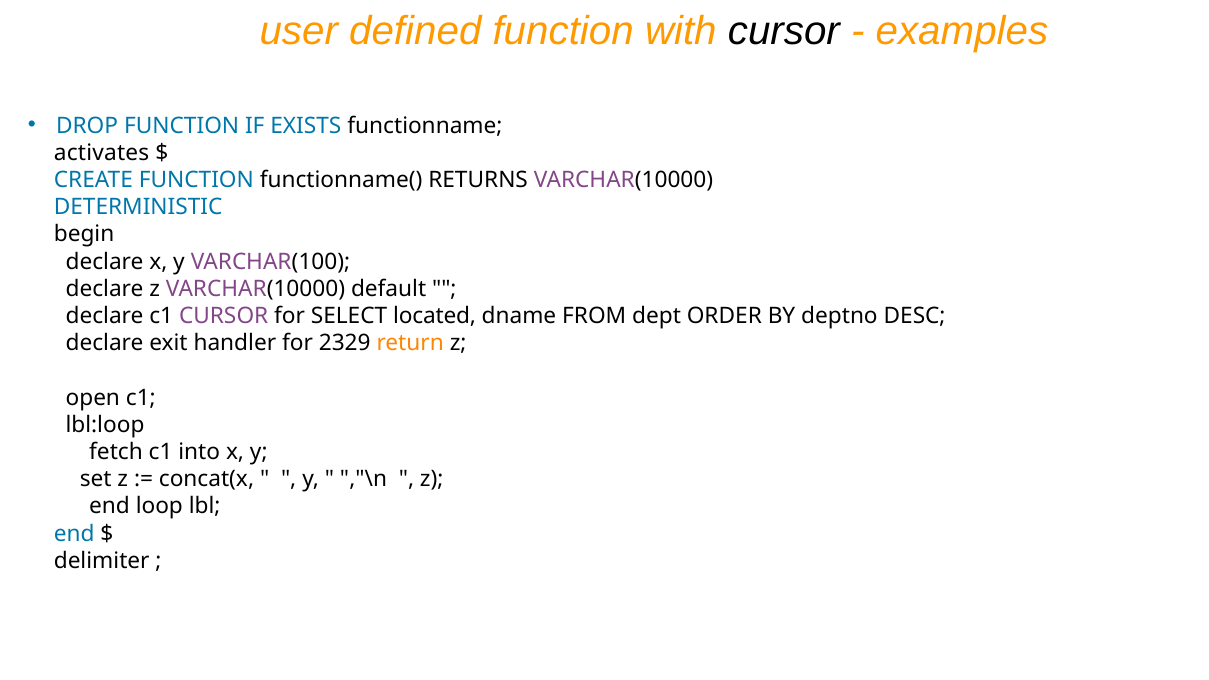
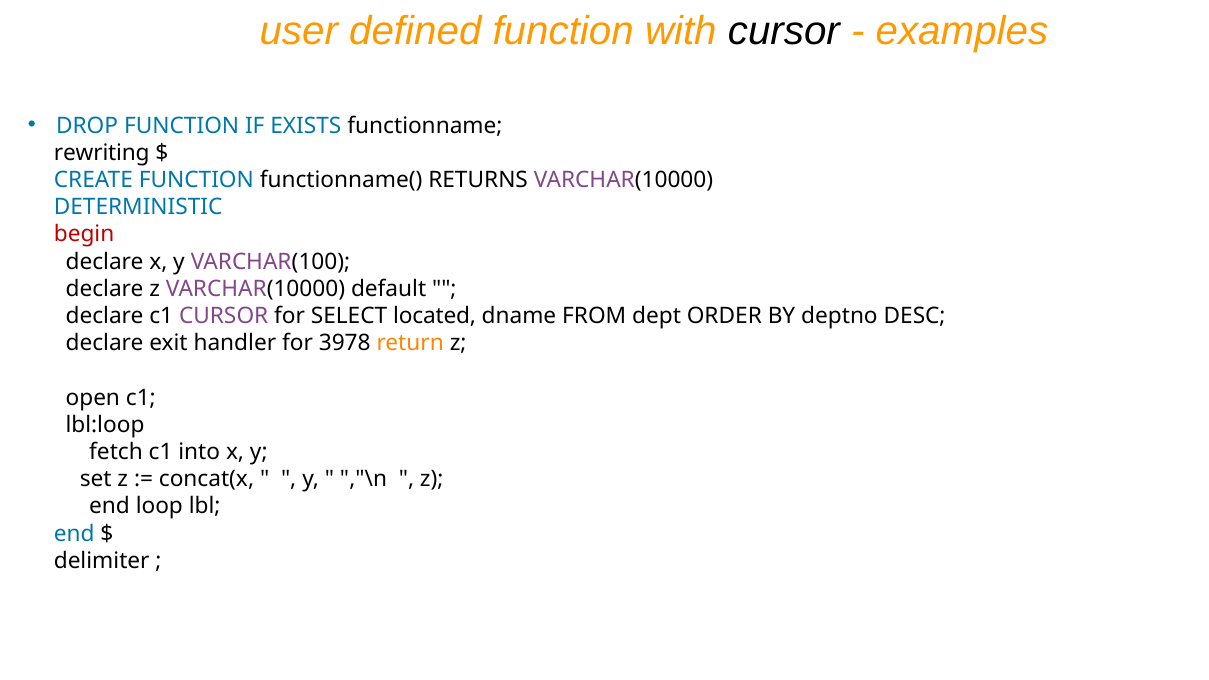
activates: activates -> rewriting (102, 153)
begin colour: black -> red (84, 234)
2329: 2329 -> 3978 (345, 343)
